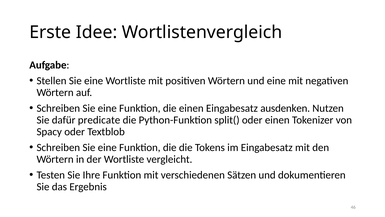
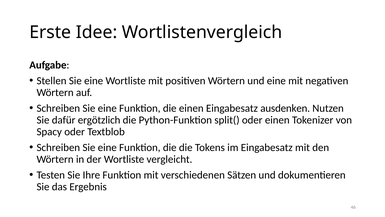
predicate: predicate -> ergötzlich (99, 120)
